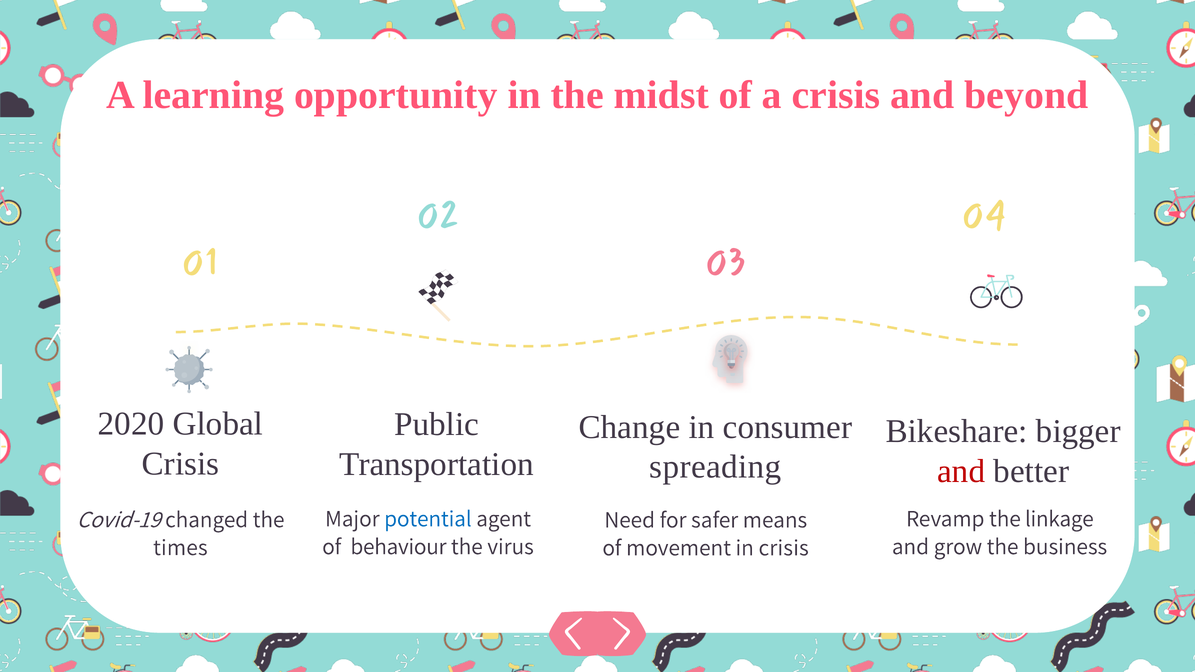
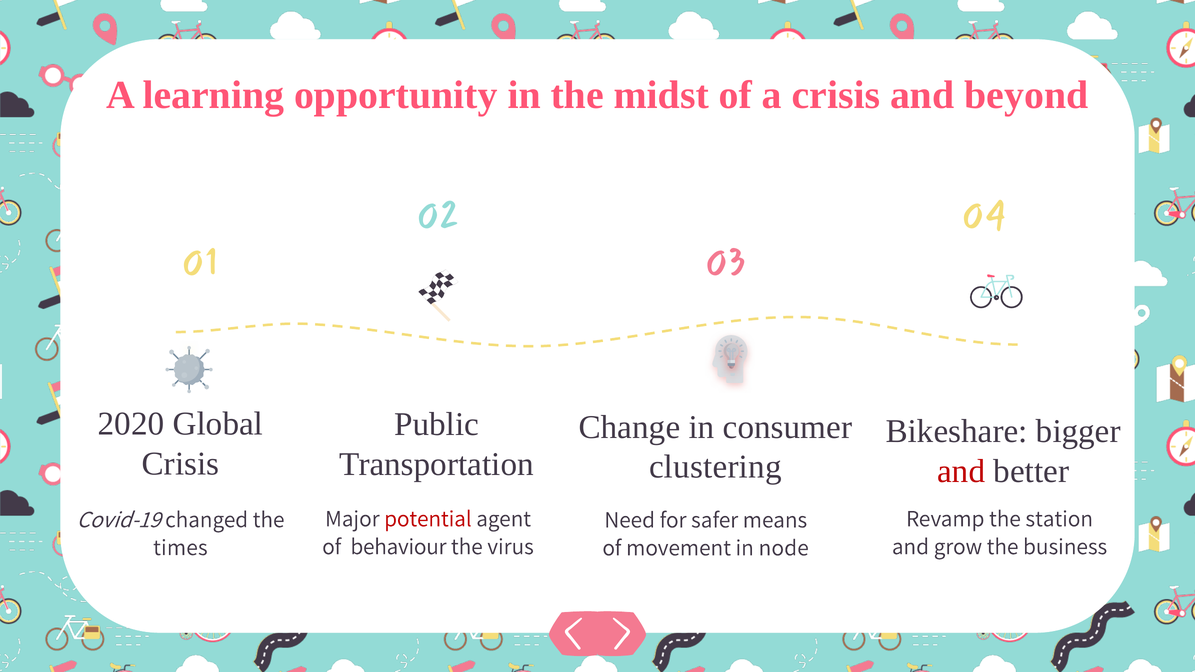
spreading: spreading -> clustering (715, 467)
potential colour: blue -> red (428, 519)
linkage: linkage -> station (1059, 519)
in crisis: crisis -> node (784, 548)
